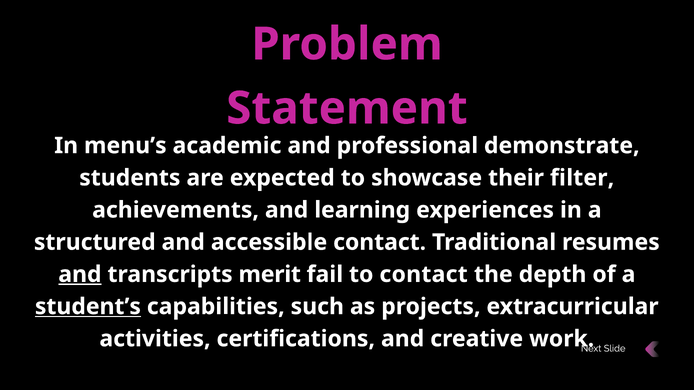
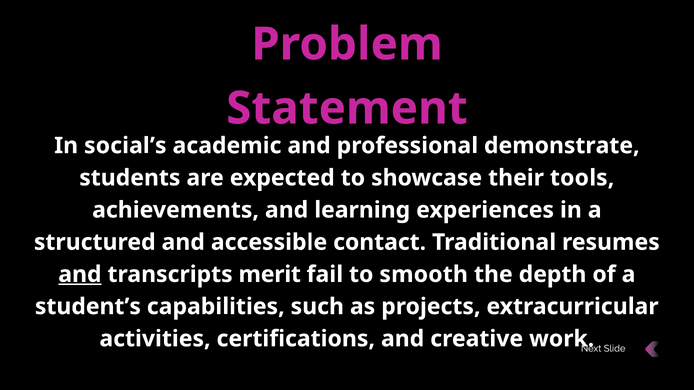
menu’s: menu’s -> social’s (125, 146)
filter: filter -> tools (582, 178)
to contact: contact -> smooth (424, 275)
student’s underline: present -> none (88, 307)
